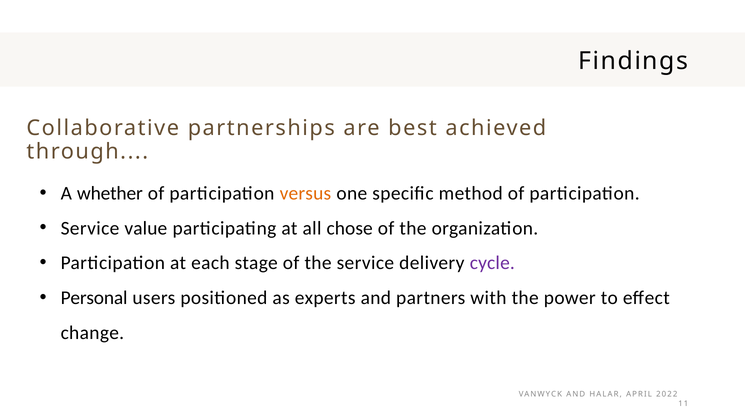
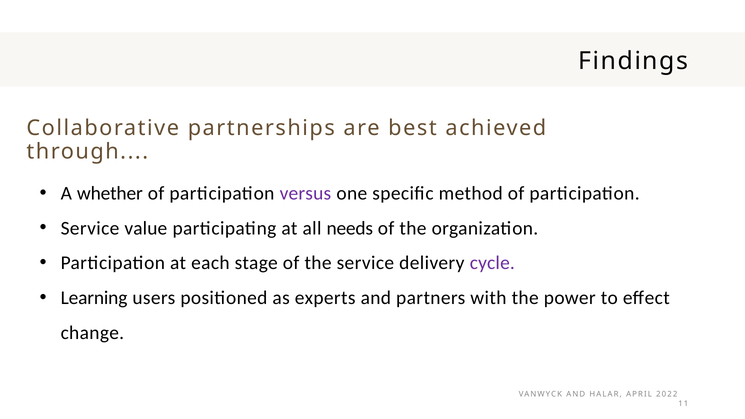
versus colour: orange -> purple (305, 193)
chose: chose -> needs (350, 228)
Personal: Personal -> Learning (94, 298)
